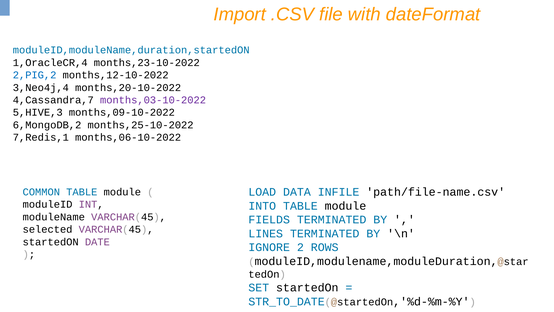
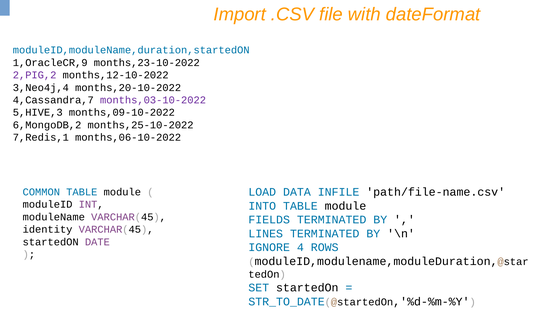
1,OracleCR,4: 1,OracleCR,4 -> 1,OracleCR,9 (50, 63)
2,PIG,2 colour: blue -> purple (35, 75)
selected: selected -> identity (48, 229)
2: 2 -> 4 (300, 247)
